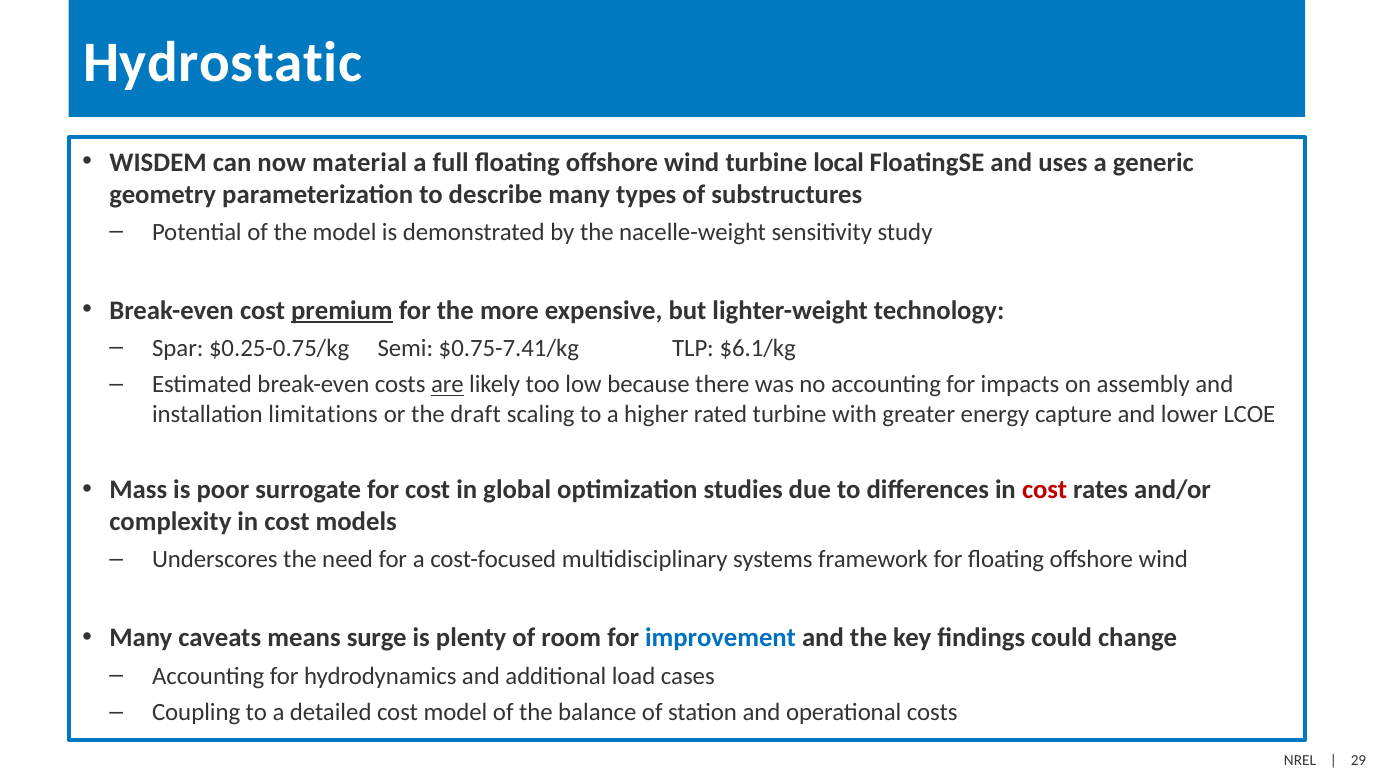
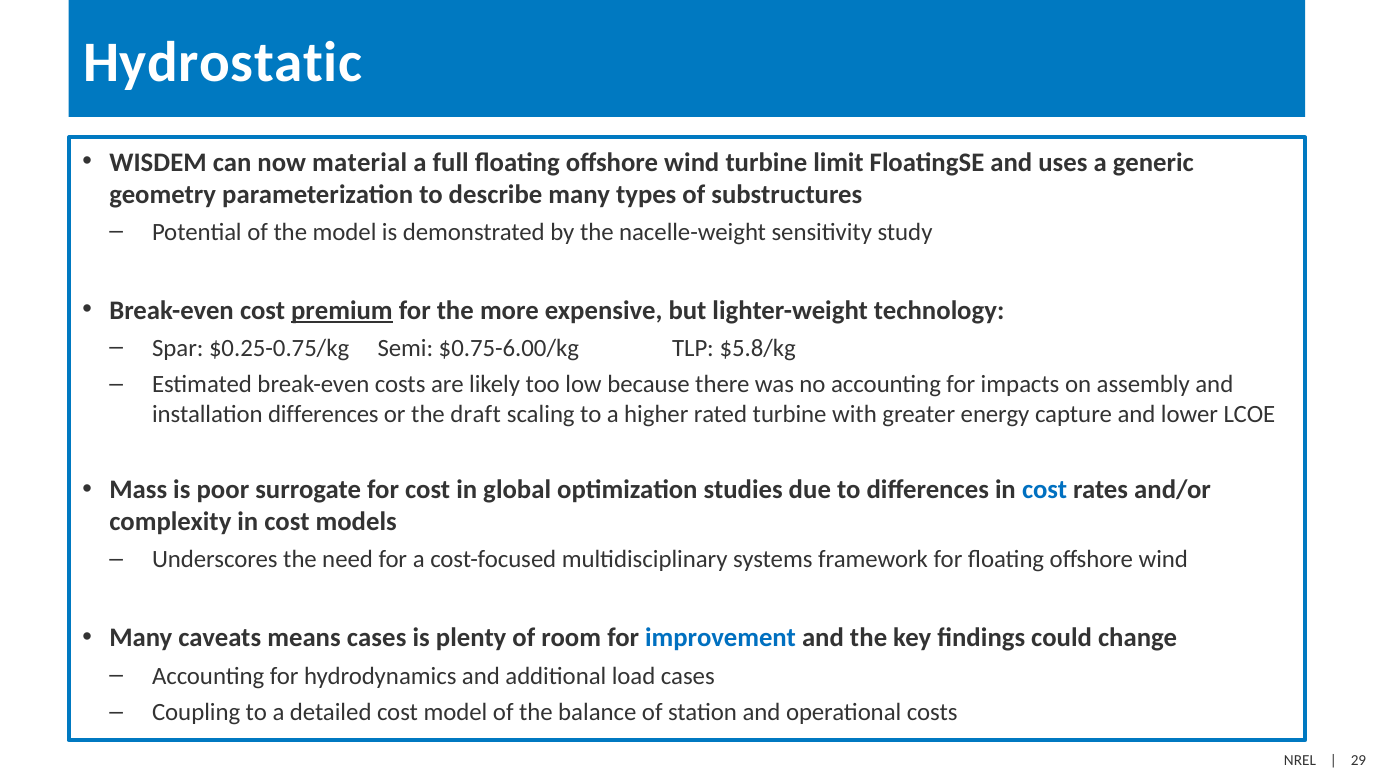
local: local -> limit (839, 162)
$0.75-7.41/kg: $0.75-7.41/kg -> $0.75-6.00/kg (509, 348)
$6.1/kg: $6.1/kg -> $5.8/kg (758, 348)
are underline: present -> none (447, 385)
installation limitations: limitations -> differences (323, 415)
cost colour: red -> blue (1045, 490)
means surge: surge -> cases (377, 638)
